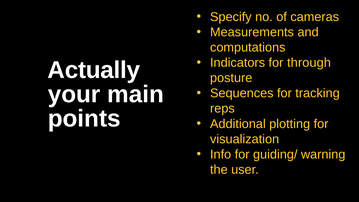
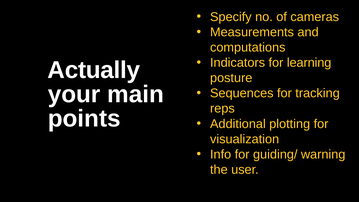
through: through -> learning (309, 63)
